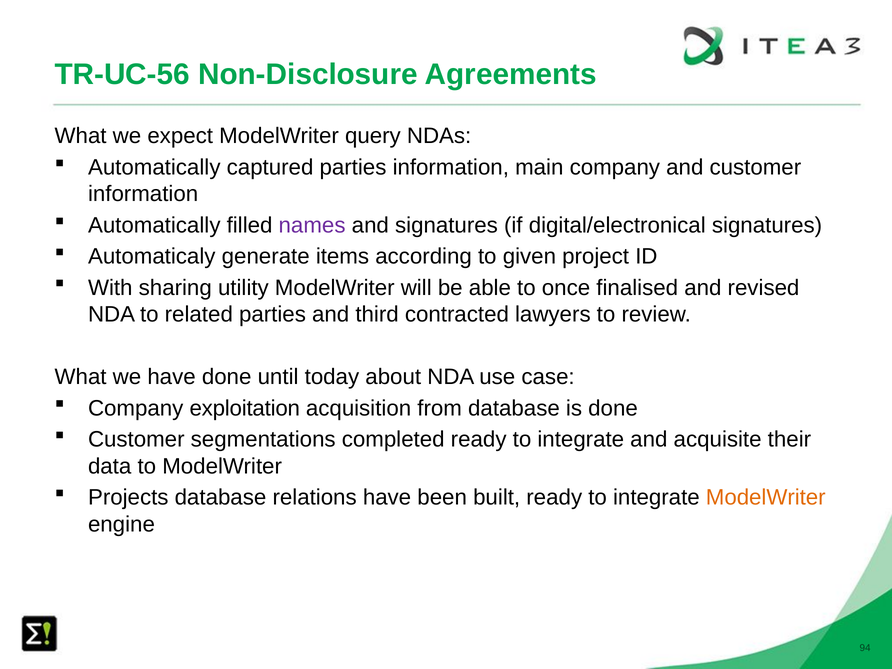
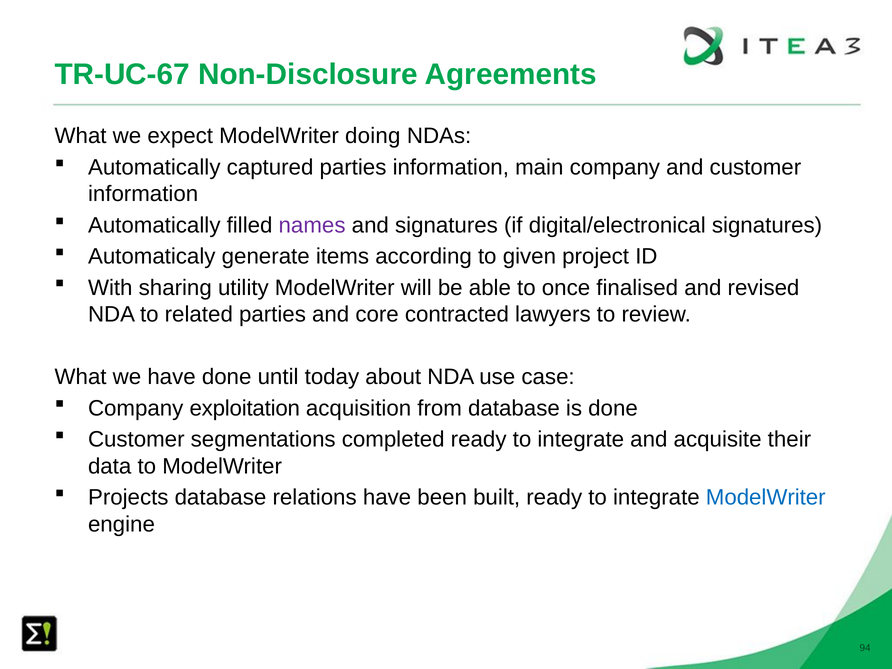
TR-UC-56: TR-UC-56 -> TR-UC-67 (122, 75)
query: query -> doing (373, 136)
third: third -> core (377, 315)
ModelWriter colour: orange -> blue (766, 497)
